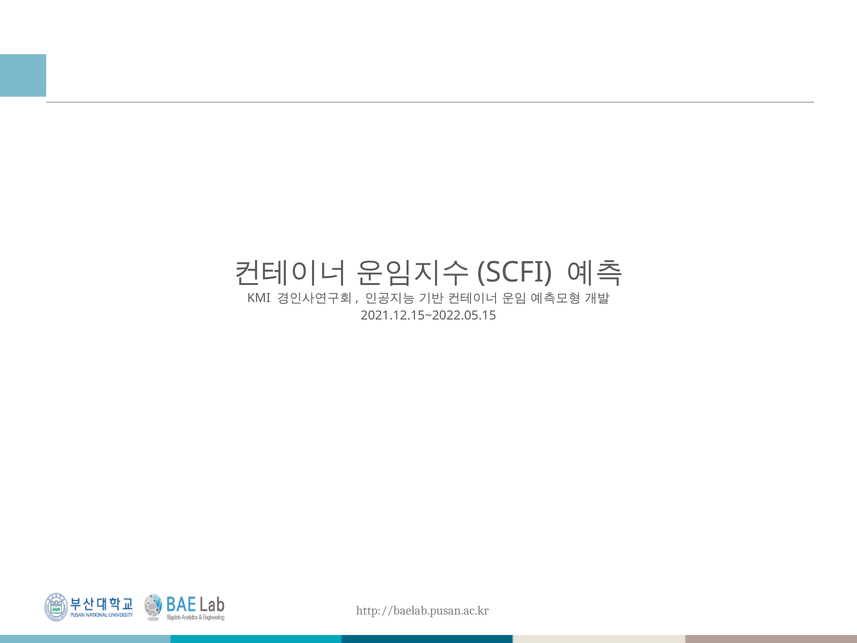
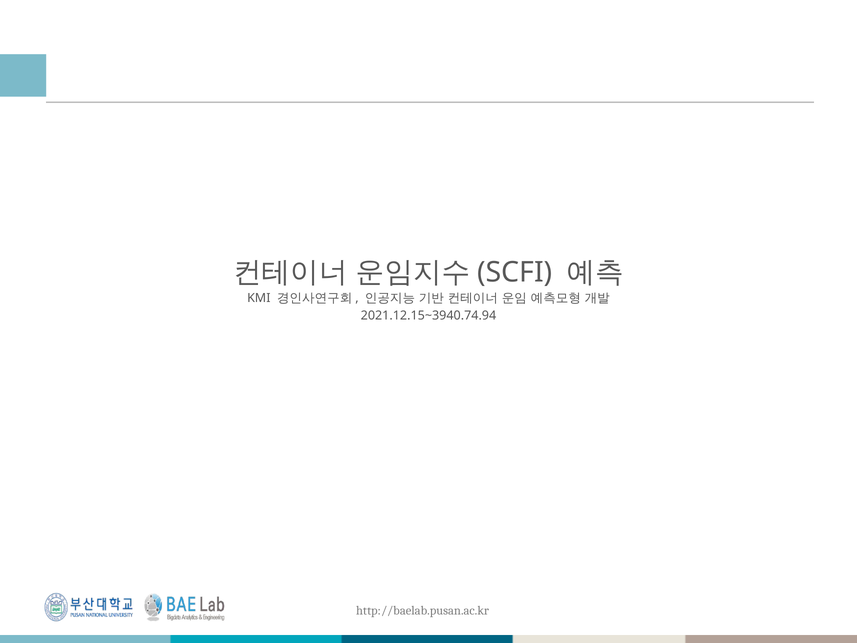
2021.12.15~2022.05.15: 2021.12.15~2022.05.15 -> 2021.12.15~3940.74.94 (428, 316)
